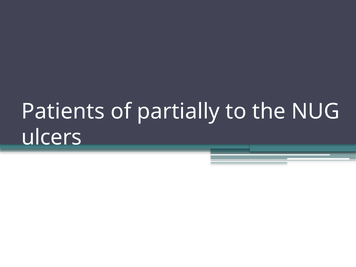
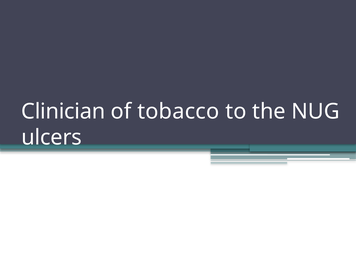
Patients: Patients -> Clinician (63, 111)
partially: partially -> tobacco (178, 111)
